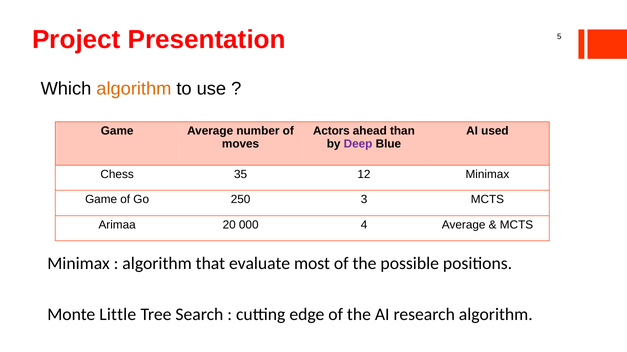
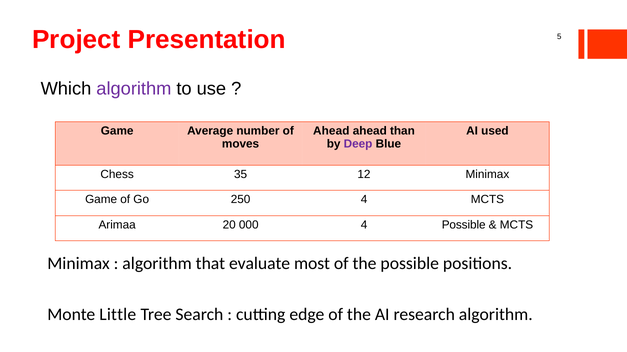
algorithm colour: orange -> purple (134, 89)
Actors: Actors -> Ahead (331, 131)
250 3: 3 -> 4 (364, 200)
4 Average: Average -> Possible (464, 225)
